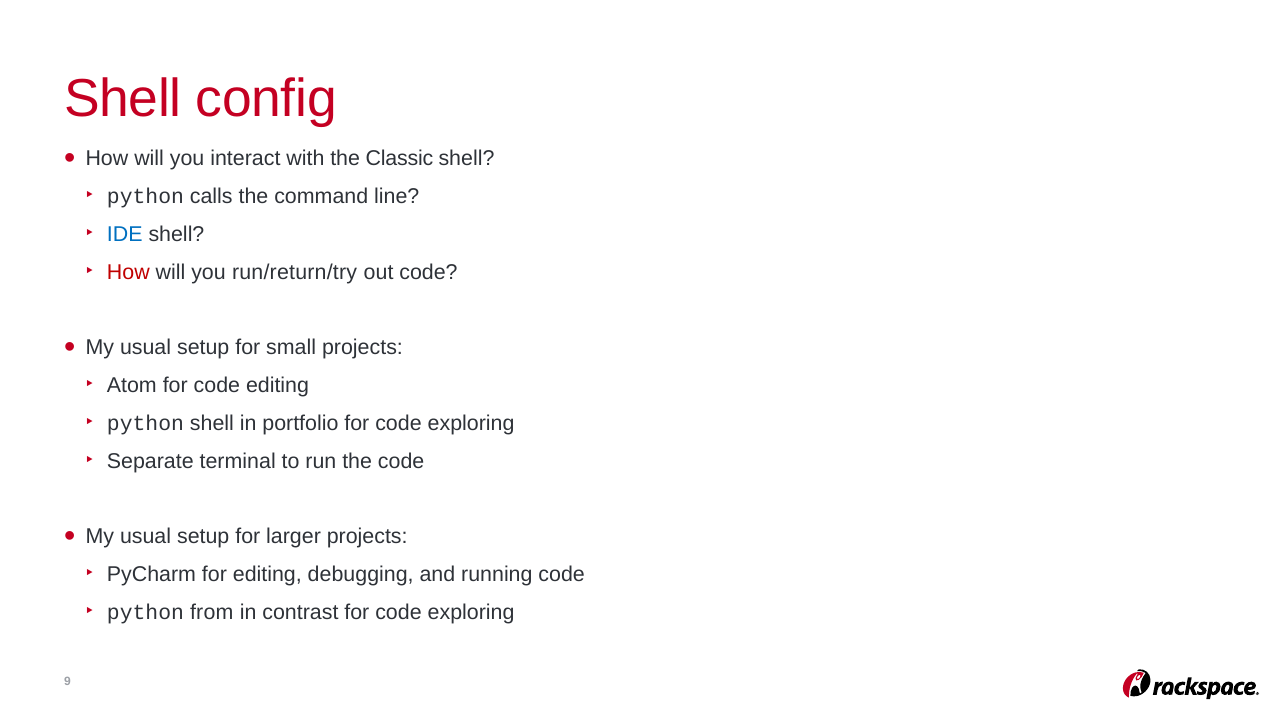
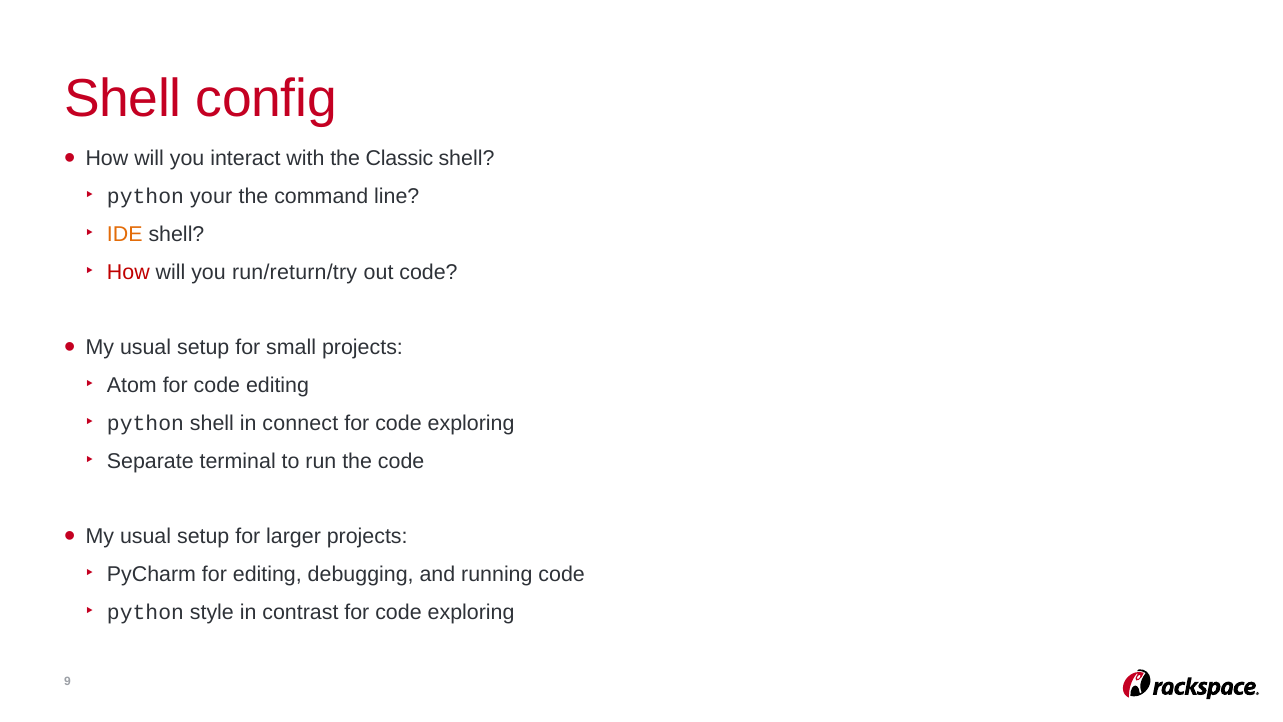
calls: calls -> your (211, 196)
IDE colour: blue -> orange (125, 234)
portfolio: portfolio -> connect (300, 423)
from: from -> style (212, 612)
